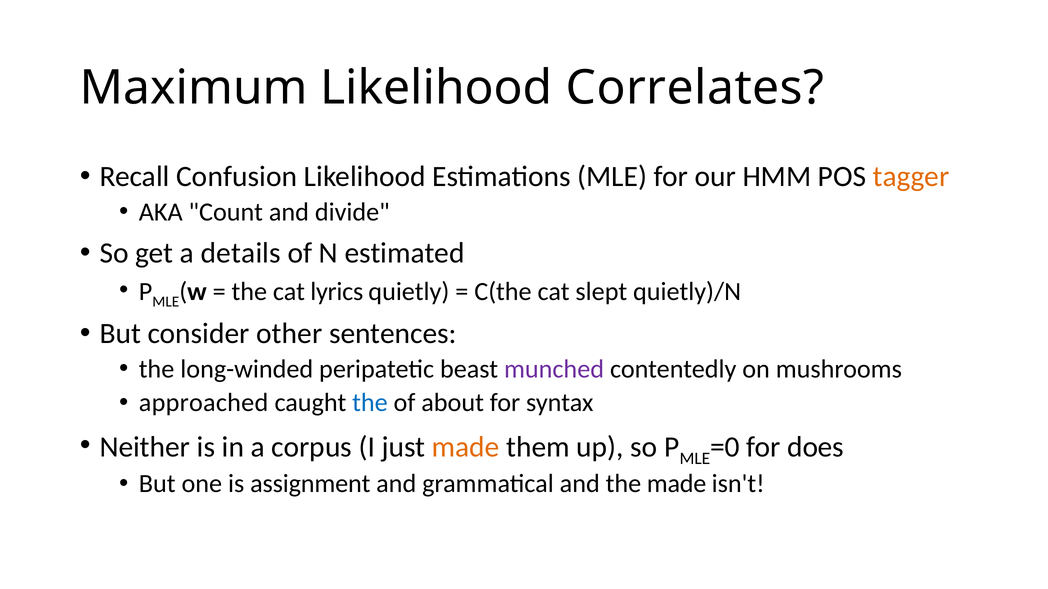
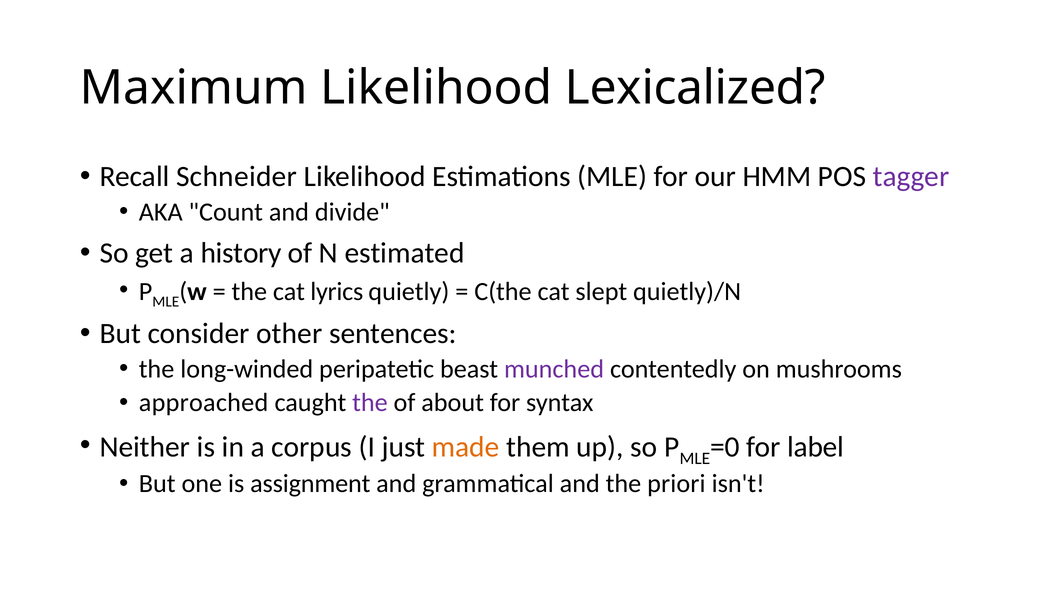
Correlates: Correlates -> Lexicalized (695, 88)
Confusion: Confusion -> Schneider (237, 177)
tagger colour: orange -> purple (911, 177)
details: details -> history (241, 253)
the colour: blue -> purple (370, 403)
does: does -> label (816, 448)
the made: made -> priori (676, 484)
